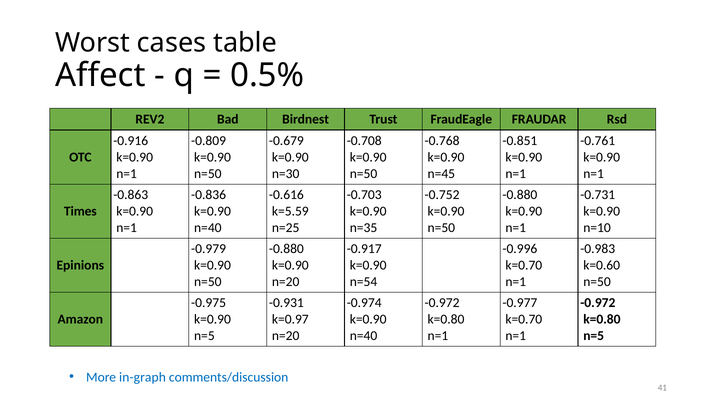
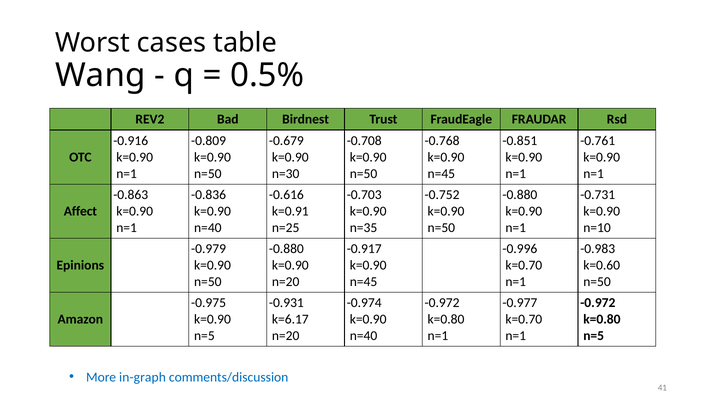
Affect: Affect -> Wang (100, 75)
Times: Times -> Affect (80, 211)
k=5.59: k=5.59 -> k=0.91 (290, 211)
n=54: n=54 -> n=45 (364, 282)
k=0.97: k=0.97 -> k=6.17 (290, 319)
